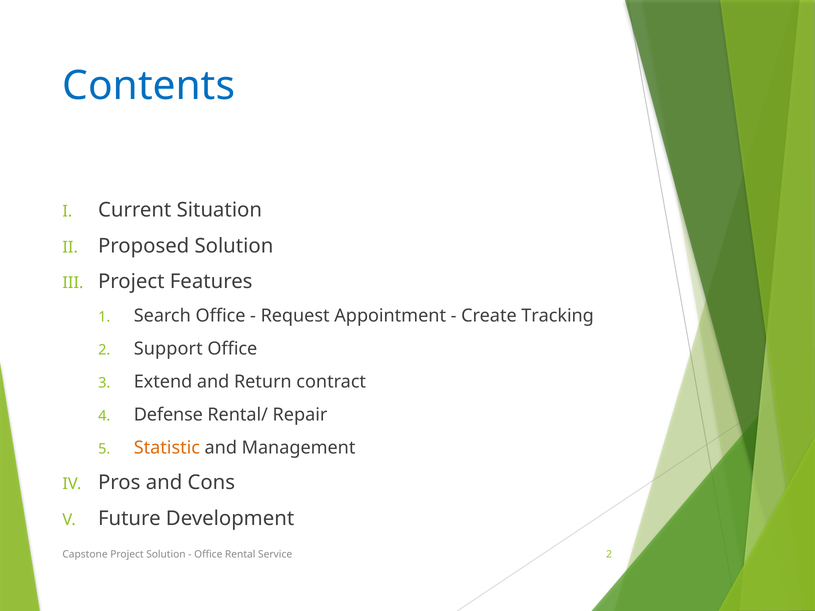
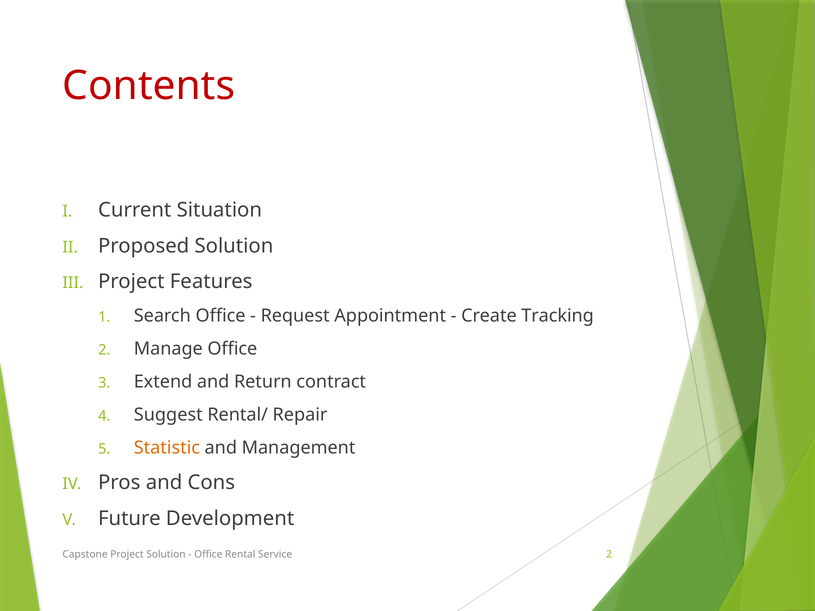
Contents colour: blue -> red (149, 86)
Support: Support -> Manage (168, 349)
Defense: Defense -> Suggest (168, 415)
